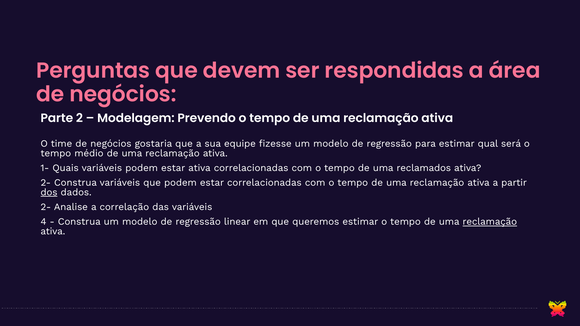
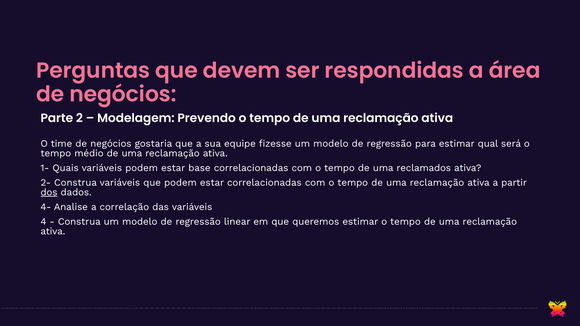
estar ativa: ativa -> base (199, 168)
2-: 2- -> 4- (46, 207)
reclamação underline: present -> none (490, 222)
